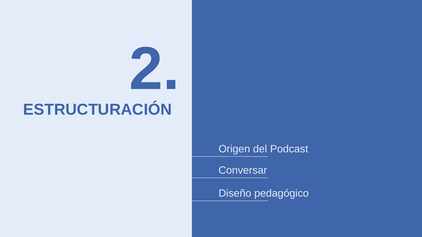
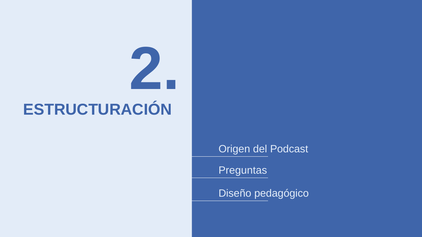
Conversar: Conversar -> Preguntas (243, 171)
